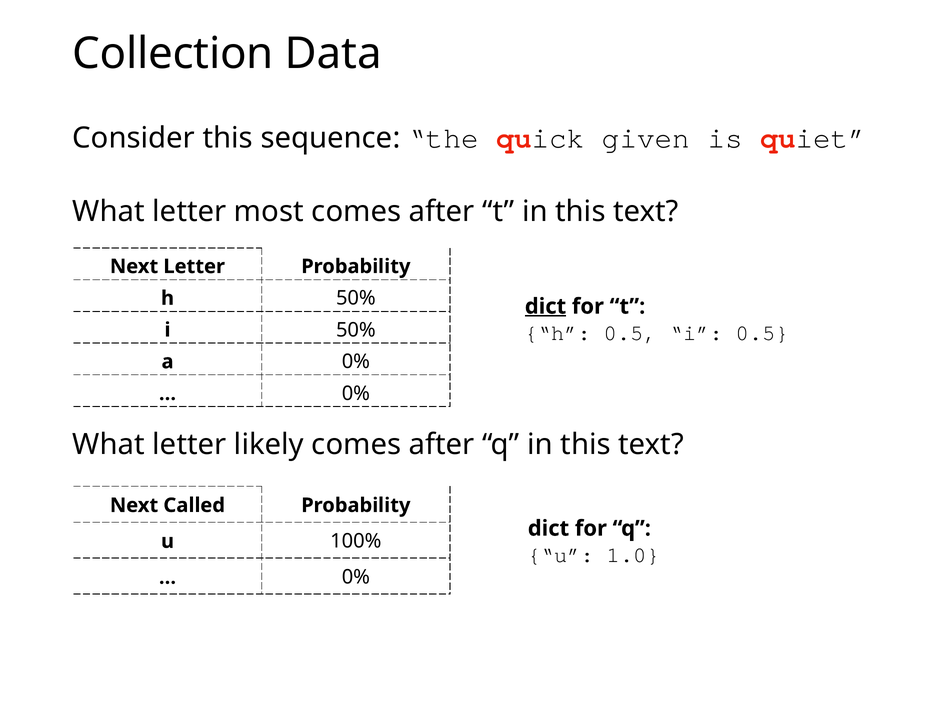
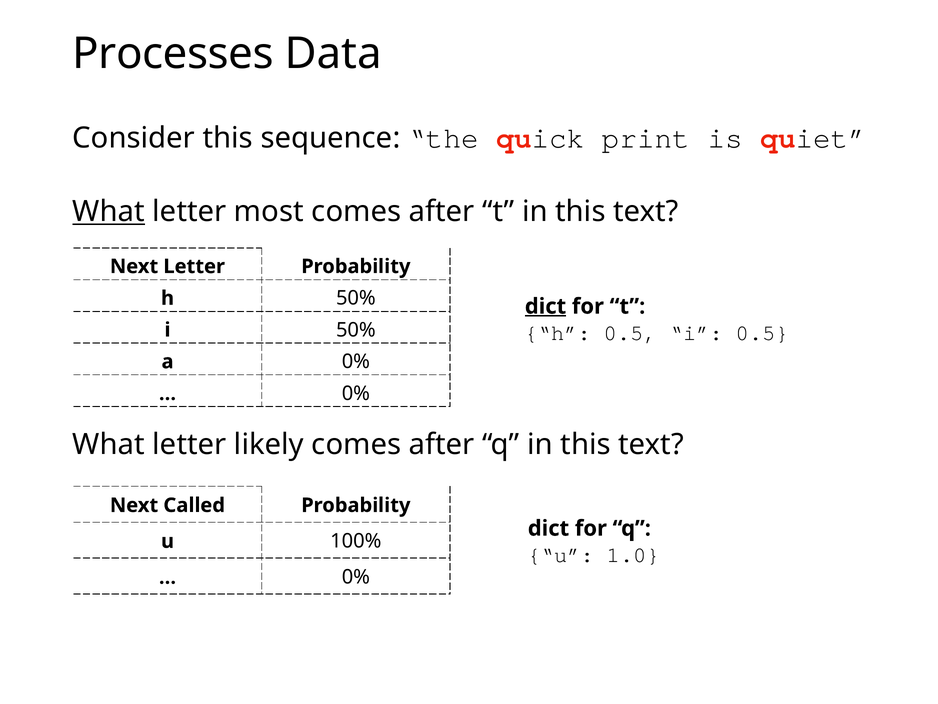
Collection: Collection -> Processes (173, 54)
given: given -> print (646, 138)
What underline: none -> present (109, 212)
